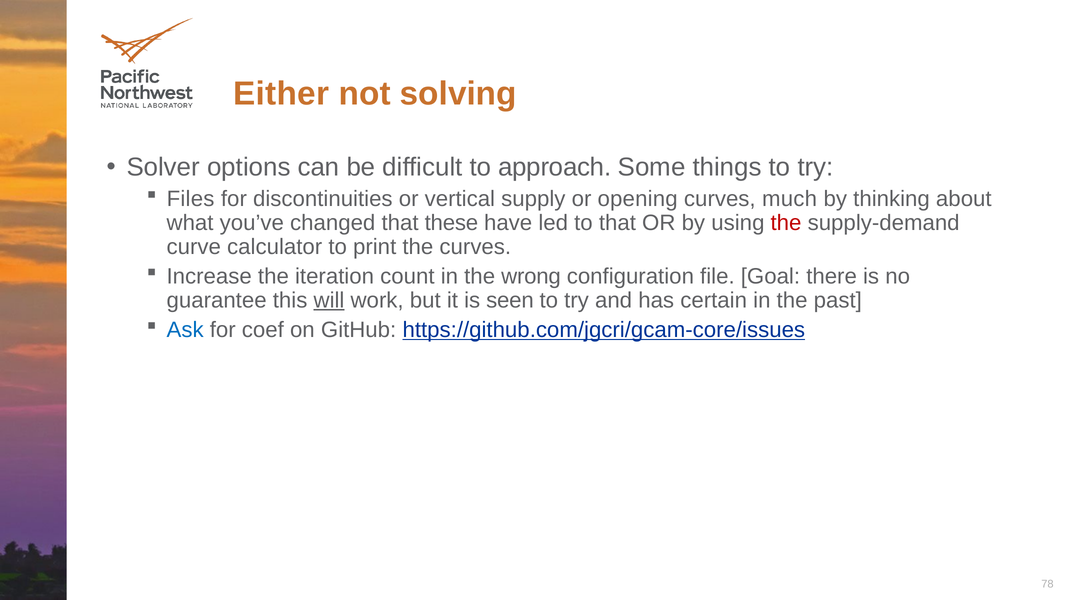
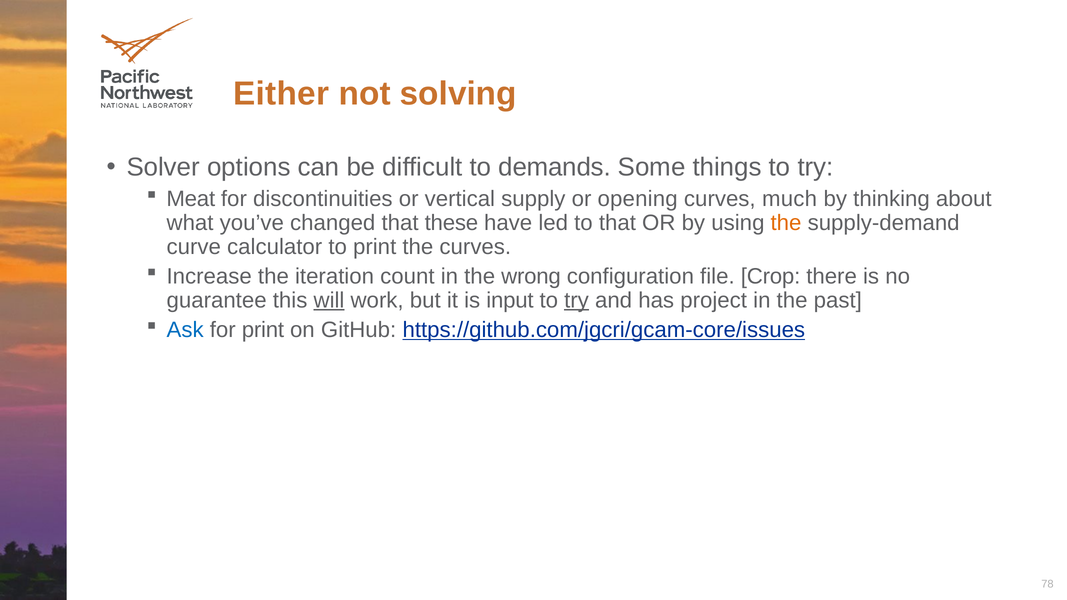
approach: approach -> demands (555, 167)
Files: Files -> Meat (191, 199)
the colour: red -> orange (786, 223)
Goal: Goal -> Crop (771, 276)
seen: seen -> input (510, 300)
try underline: none -> present (577, 300)
certain: certain -> project (714, 300)
for coef: coef -> print (263, 330)
